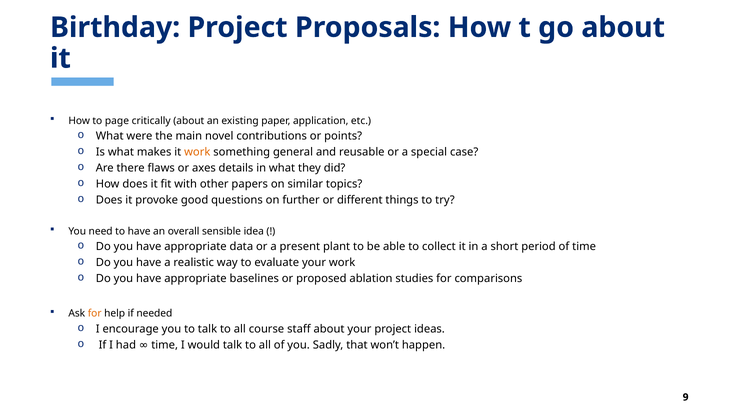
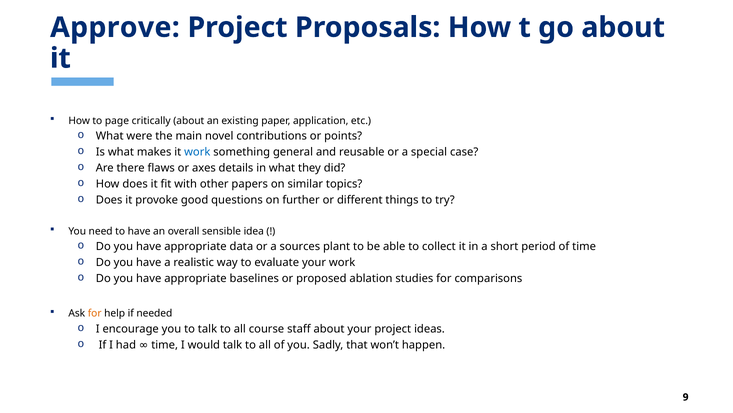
Birthday: Birthday -> Approve (115, 27)
work colour: orange -> blue (197, 152)
present: present -> sources (300, 246)
